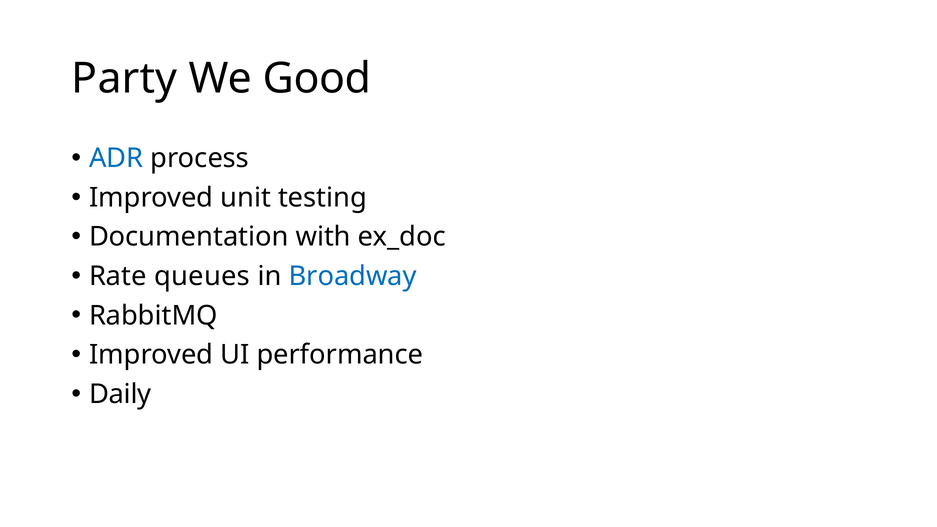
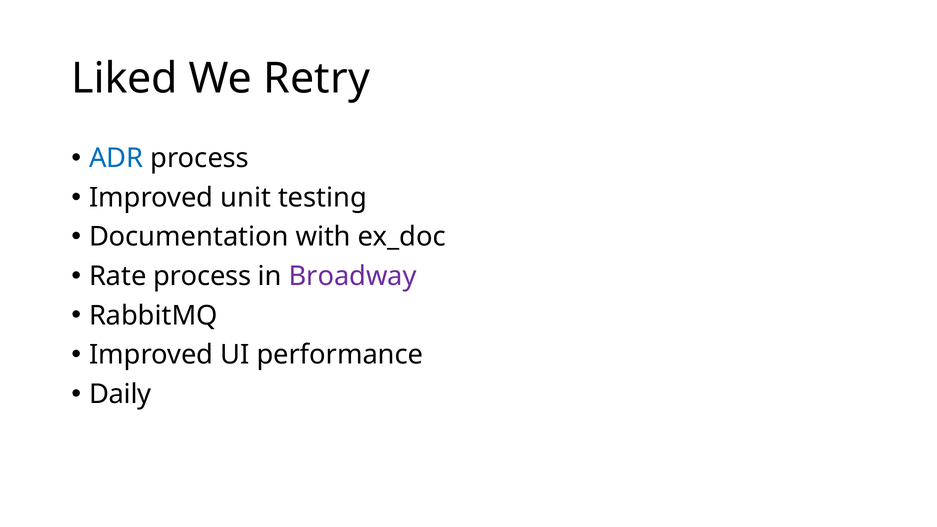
Party: Party -> Liked (125, 79)
Good: Good -> Retry (317, 79)
Rate queues: queues -> process (202, 276)
Broadway colour: blue -> purple (353, 276)
